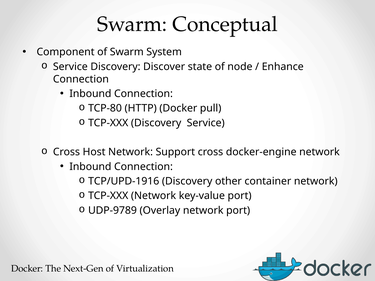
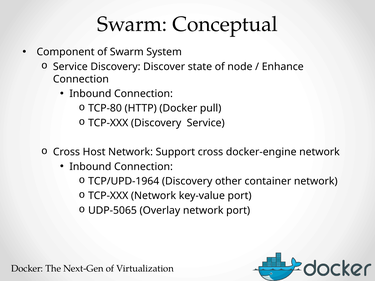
TCP/UPD-1916: TCP/UPD-1916 -> TCP/UPD-1964 (124, 181)
UDP-9789: UDP-9789 -> UDP-5065 (113, 211)
